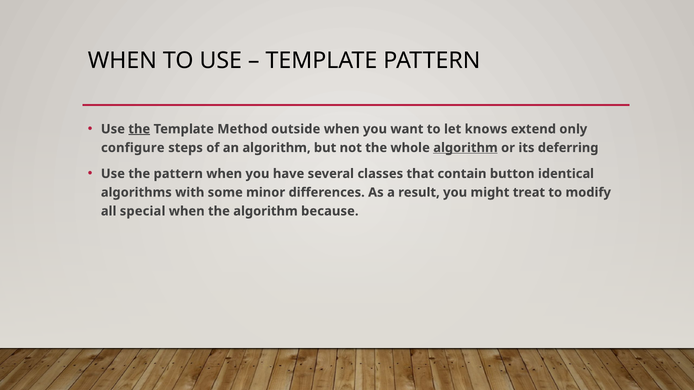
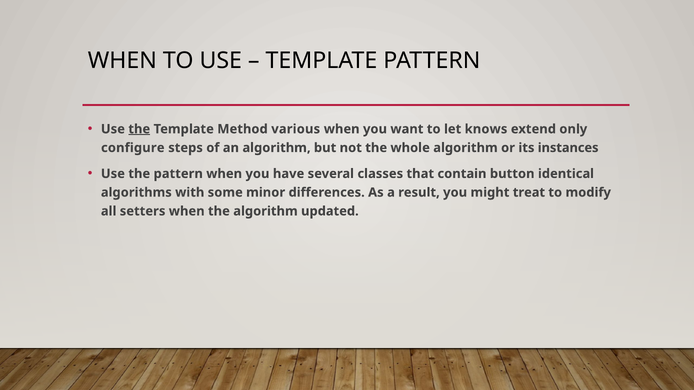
outside: outside -> various (296, 129)
algorithm underline: present -> none (465, 148)
deferring: deferring -> instances (568, 148)
special: special -> setters (143, 211)
because: because -> updated (330, 211)
